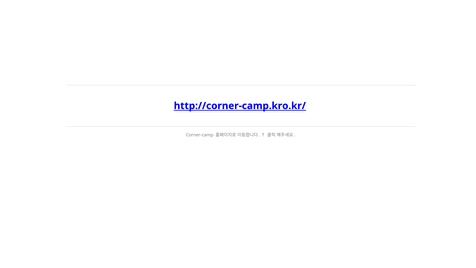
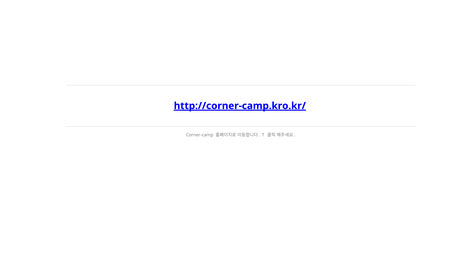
http://corner-camp.kro.kr/ underline: none -> present (240, 106)
